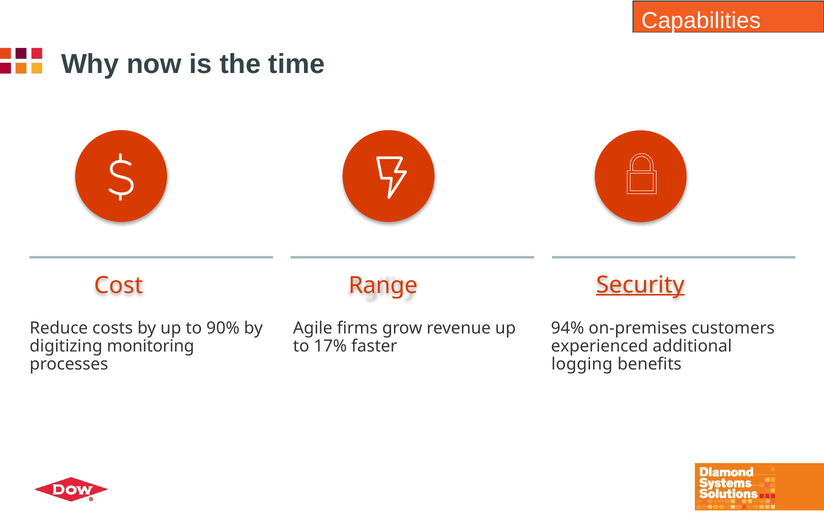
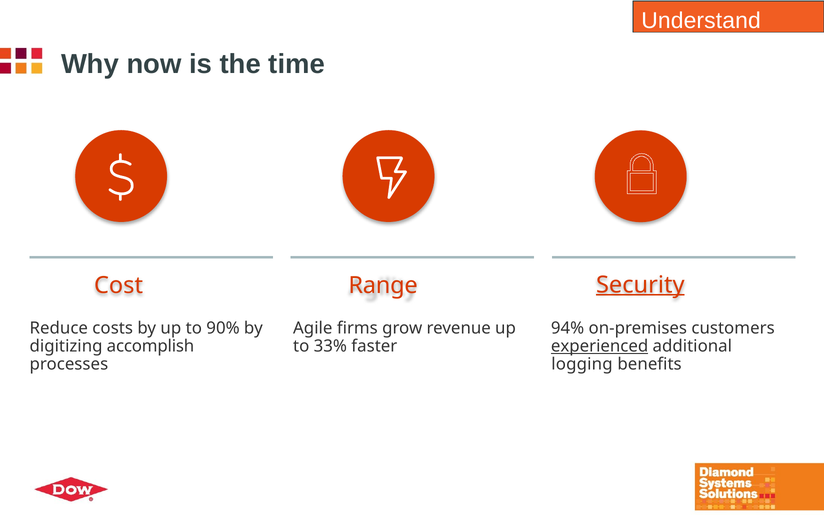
Capabilities: Capabilities -> Understand (701, 21)
monitoring: monitoring -> accomplish (150, 346)
17%: 17% -> 33% (330, 346)
experienced underline: none -> present (600, 346)
